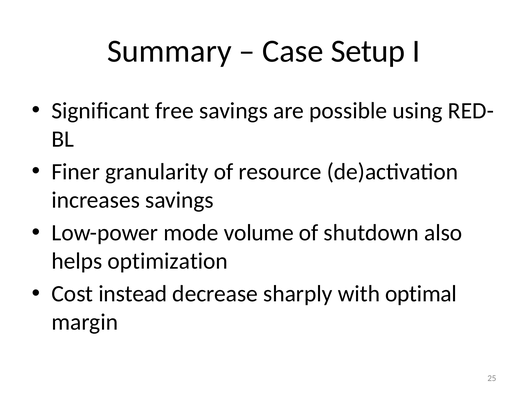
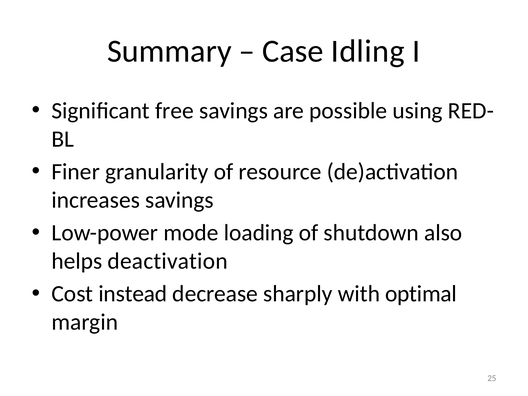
Setup: Setup -> Idling (368, 51)
volume: volume -> loading (259, 233)
optimization: optimization -> deactivation (168, 261)
